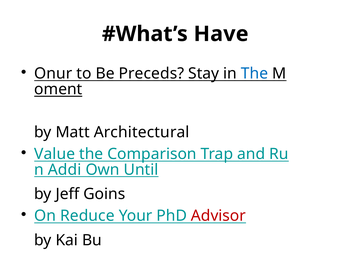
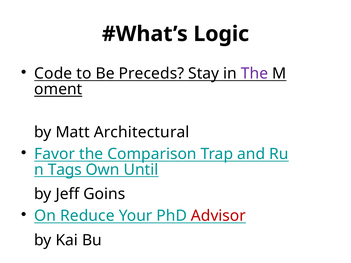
Have: Have -> Logic (221, 34)
Onur: Onur -> Code (53, 74)
The colour: blue -> purple (255, 74)
Value: Value -> Favor (55, 154)
Addi: Addi -> Tags (65, 170)
